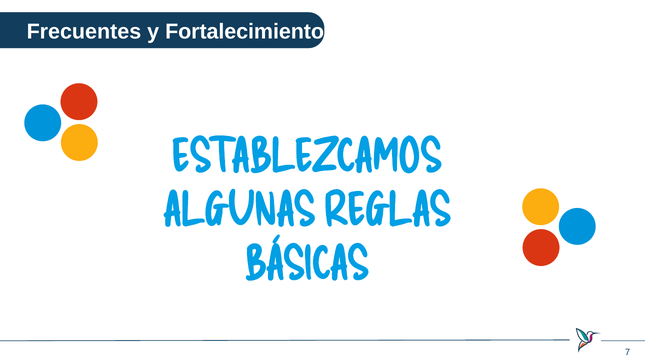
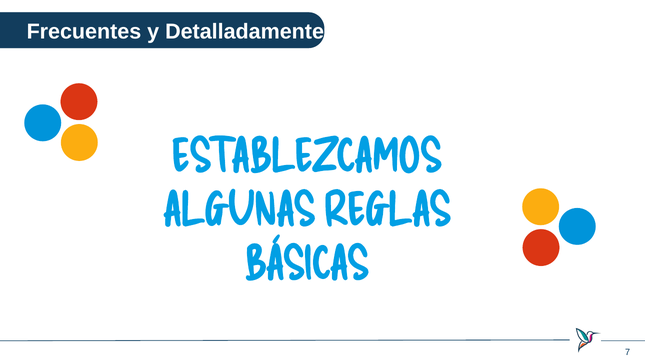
Fortalecimiento: Fortalecimiento -> Detalladamente (245, 32)
